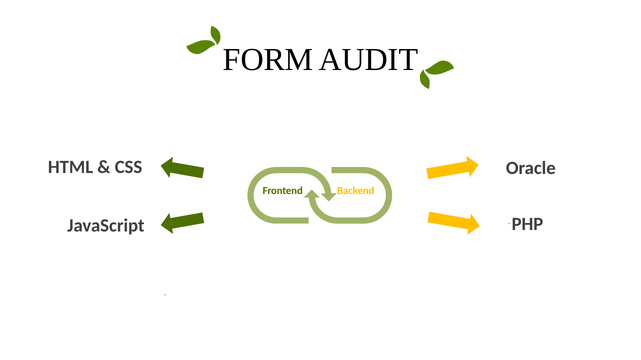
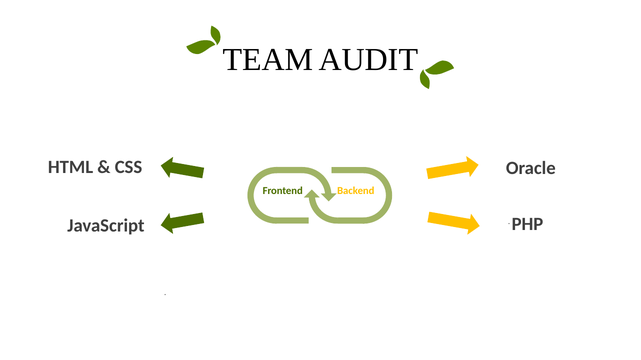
FORM: FORM -> TEAM (268, 60)
